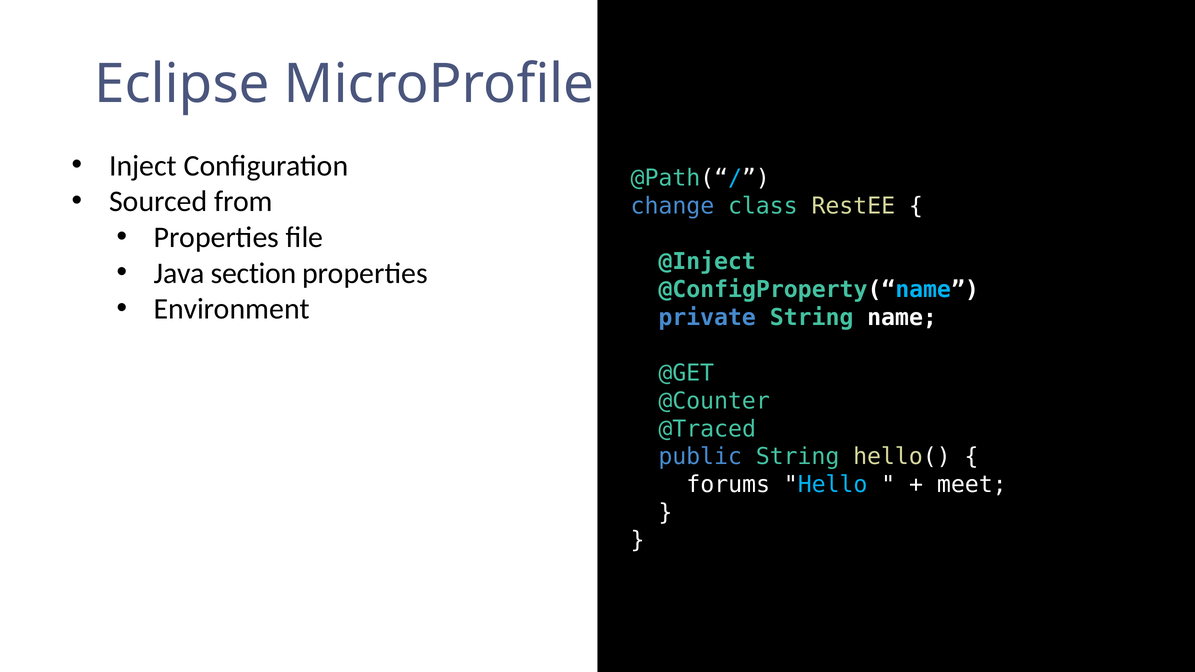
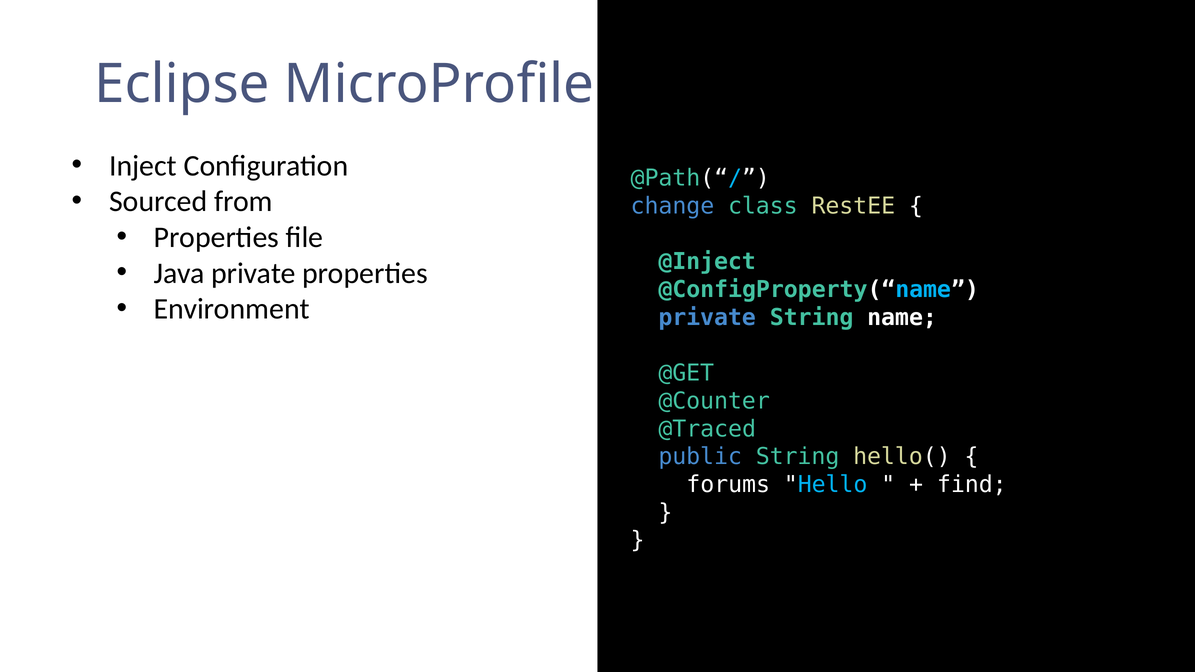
Java section: section -> private (254, 273)
meet: meet -> find (972, 485)
